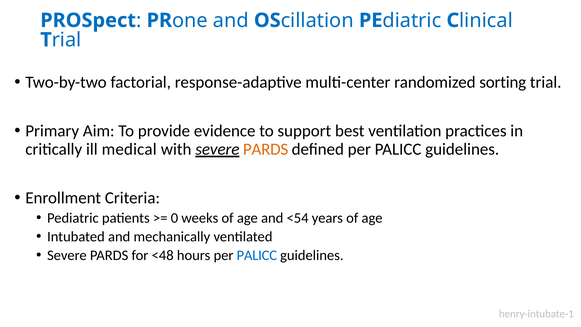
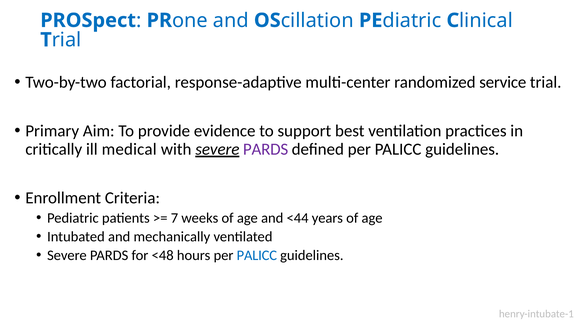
sorting: sorting -> service (503, 82)
PARDS colour: orange -> purple (266, 149)
0: 0 -> 7 (174, 218)
<54: <54 -> <44 (298, 218)
